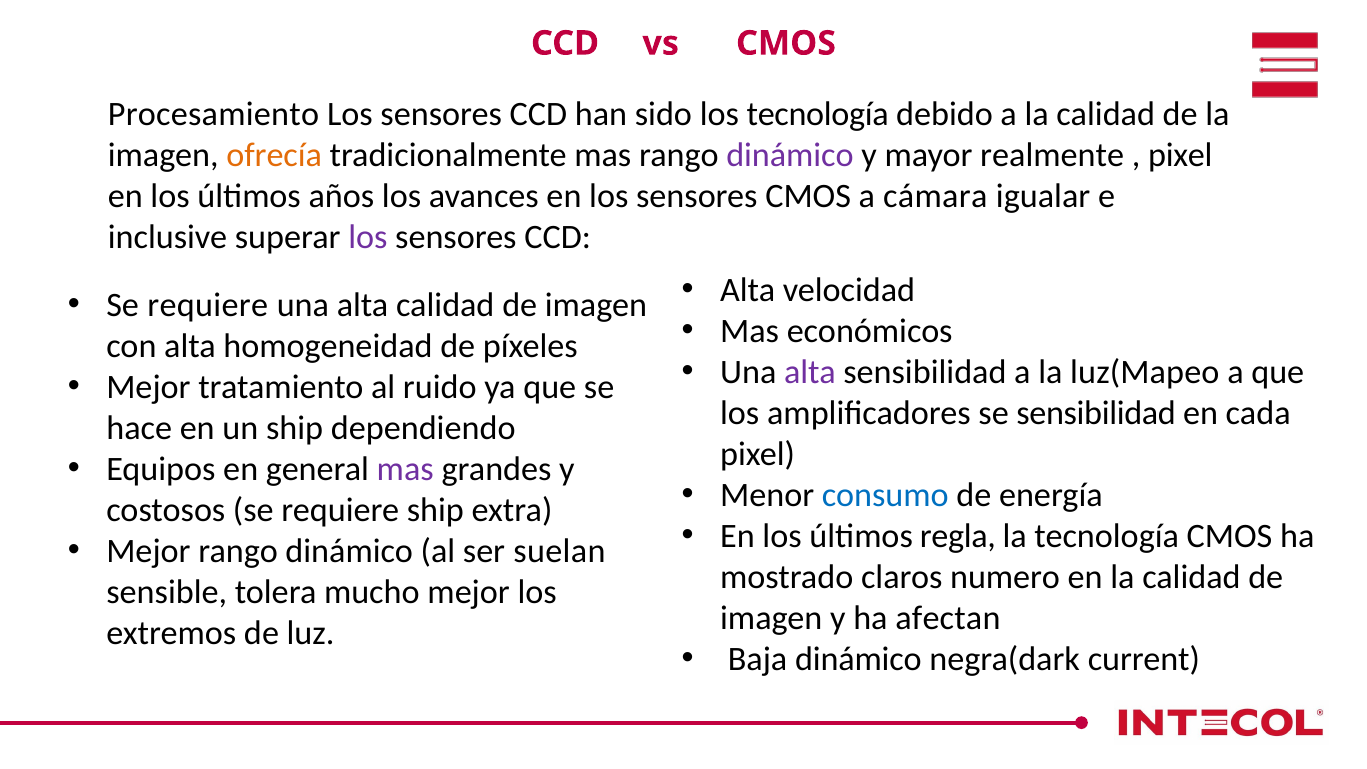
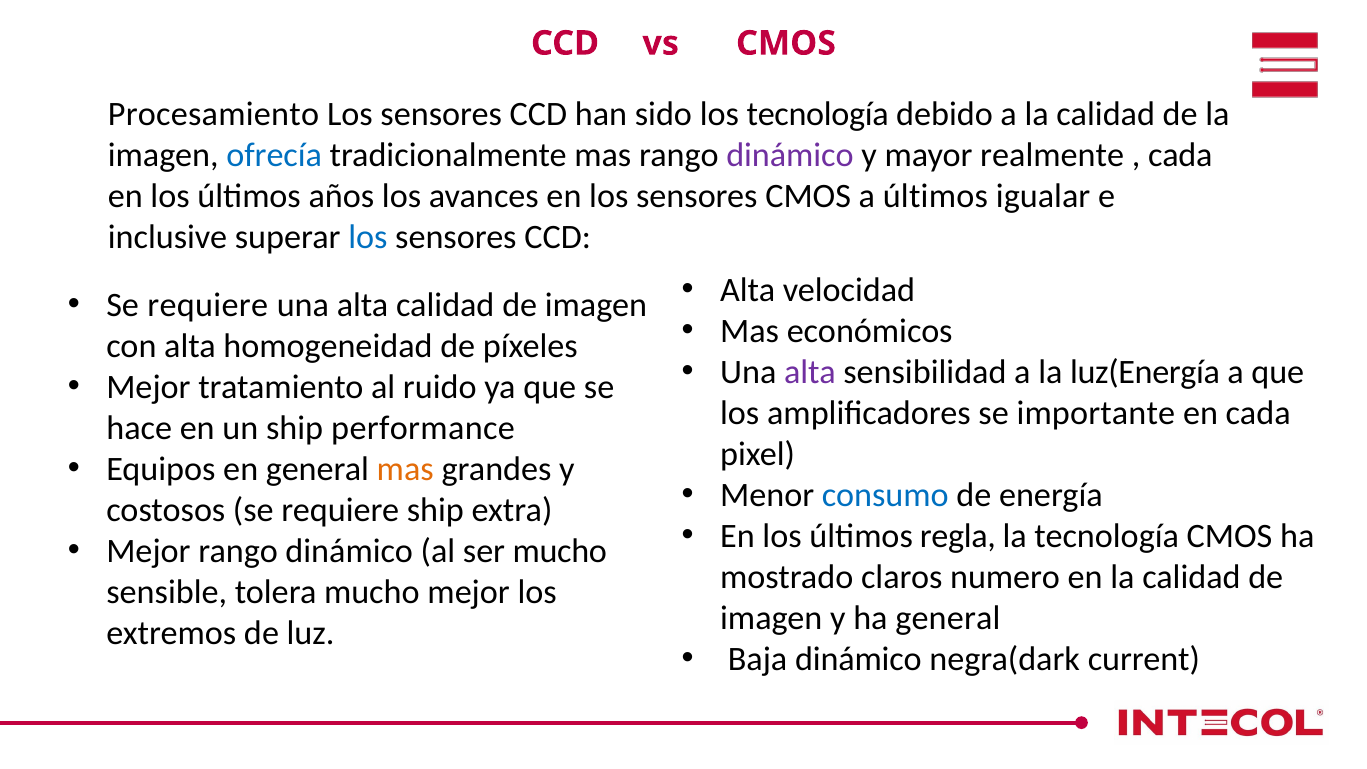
ofrecía colour: orange -> blue (274, 155)
pixel: pixel -> cada (1180, 155)
a cámara: cámara -> últimos (935, 196)
los colour: purple -> blue (368, 237)
luz(Mapeo: luz(Mapeo -> luz(Energía (1145, 372)
se sensibilidad: sensibilidad -> importante (1096, 413)
dependiendo: dependiendo -> performance (423, 428)
mas colour: purple -> orange (405, 469)
ser suelan: suelan -> mucho (560, 551)
ha afectan: afectan -> general (948, 618)
